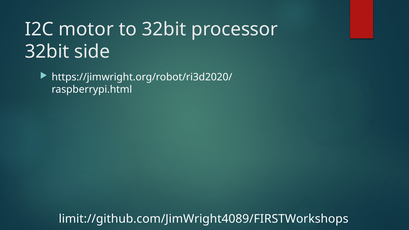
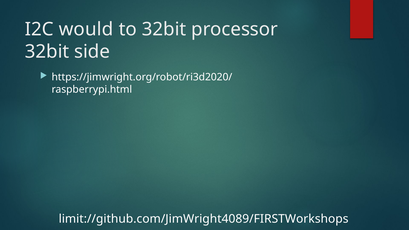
motor: motor -> would (86, 29)
